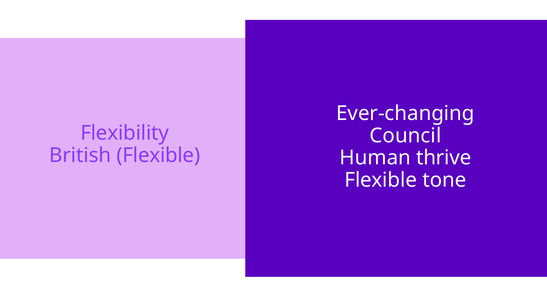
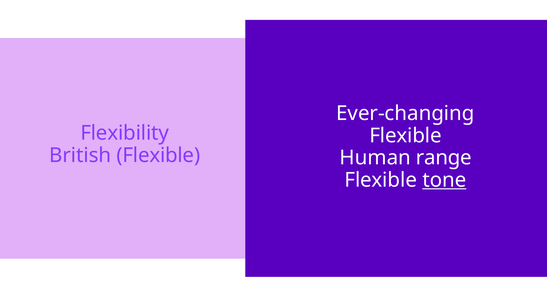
Council: Council -> Flexible (405, 135)
thrive: thrive -> range (444, 158)
tone underline: none -> present (444, 180)
